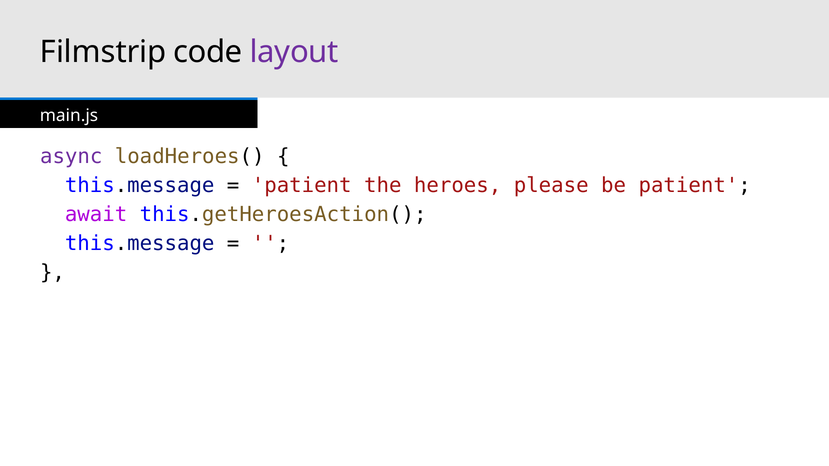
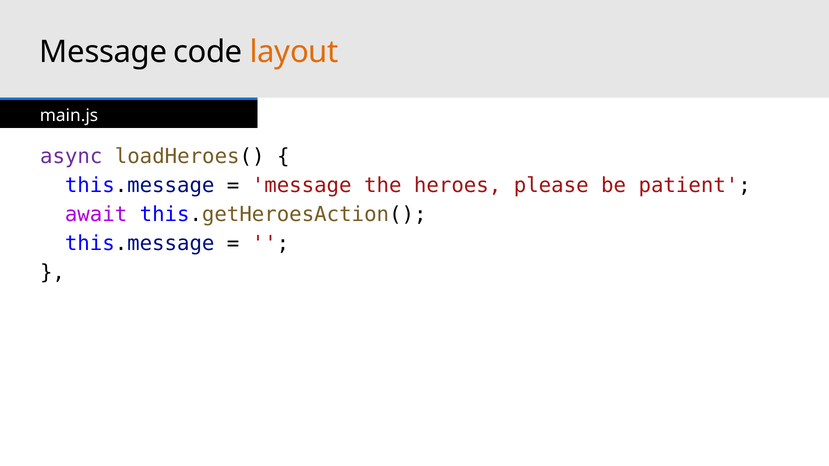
Filmstrip: Filmstrip -> Message (103, 52)
layout colour: purple -> orange (294, 52)
patient: patient -> message (302, 186)
